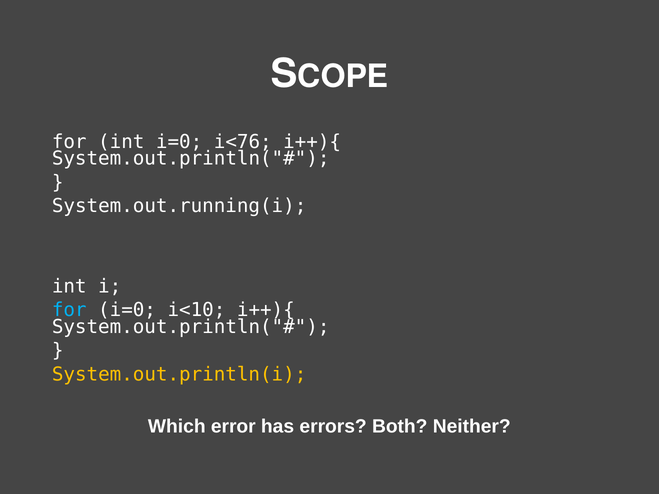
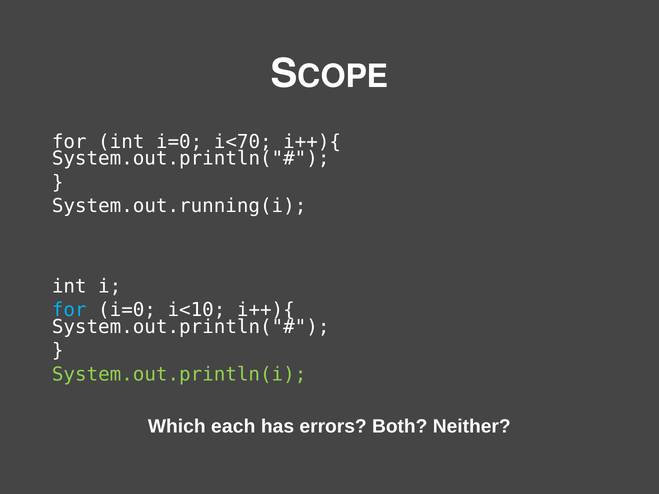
i<76: i<76 -> i<70 (243, 142)
System.out.println(i colour: yellow -> light green (179, 375)
error: error -> each (233, 427)
